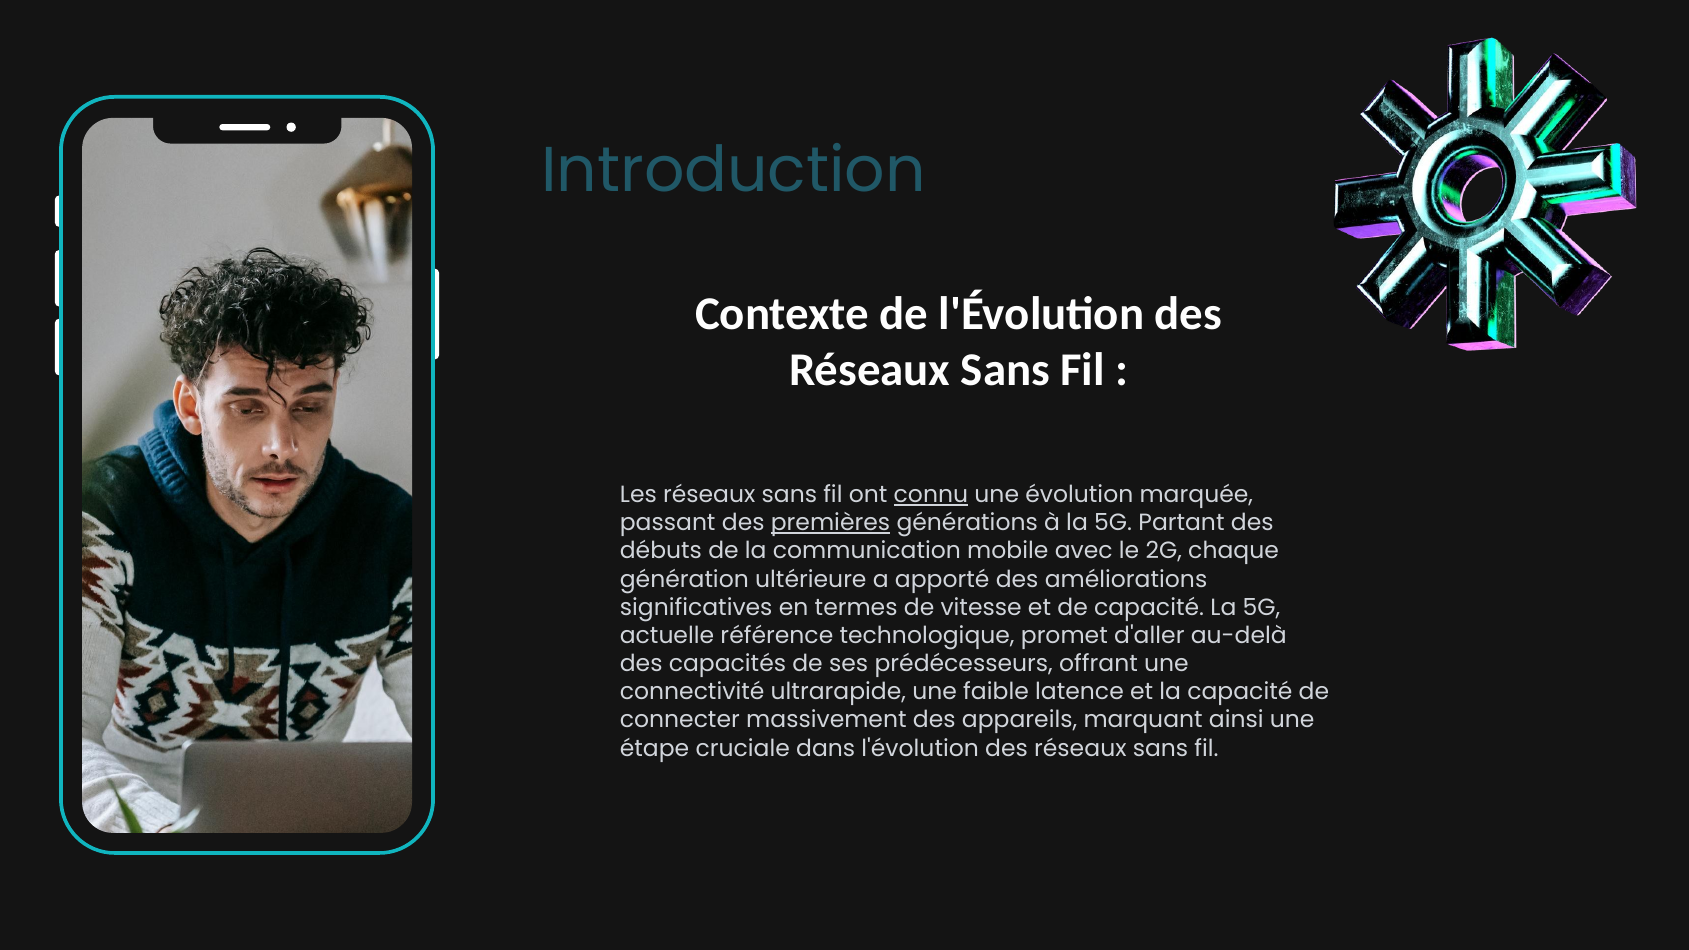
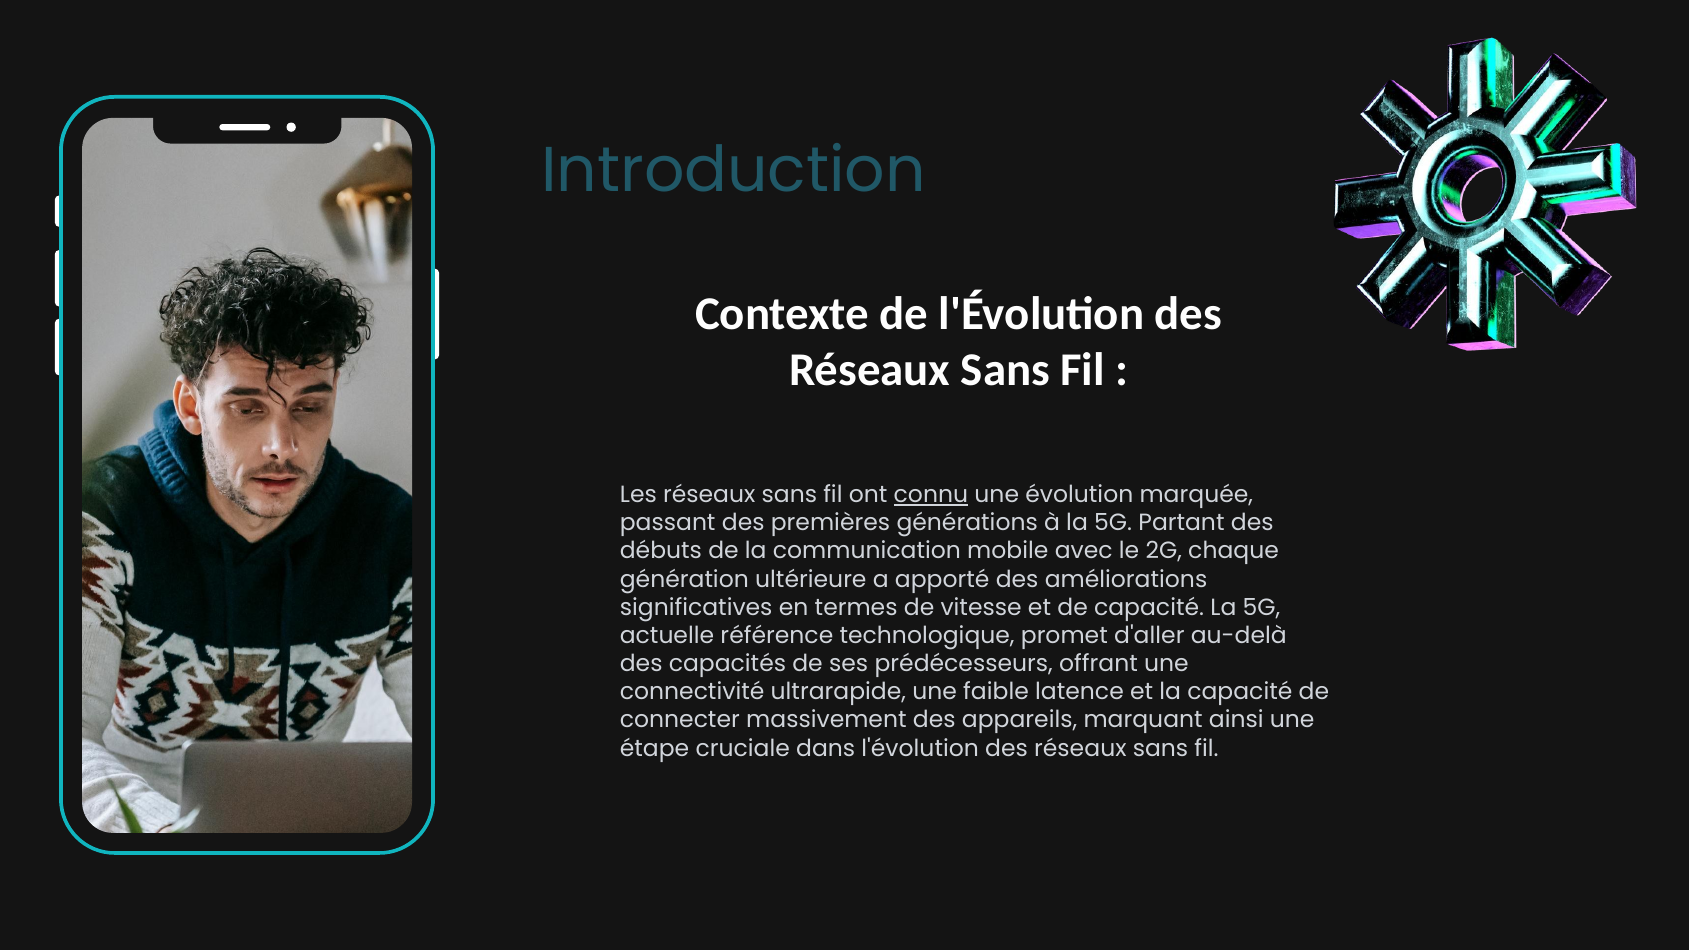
premières underline: present -> none (830, 523)
